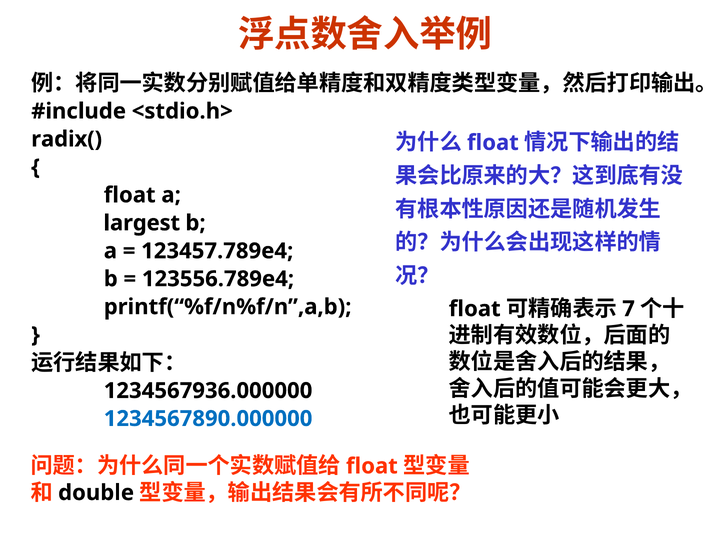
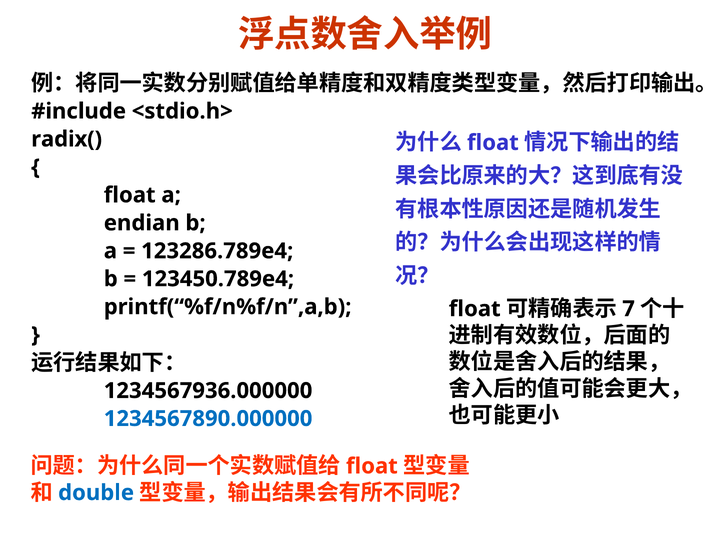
largest: largest -> endian (142, 223)
123457.789e4: 123457.789e4 -> 123286.789e4 (217, 251)
123556.789e4: 123556.789e4 -> 123450.789e4 (218, 279)
double colour: black -> blue (96, 492)
